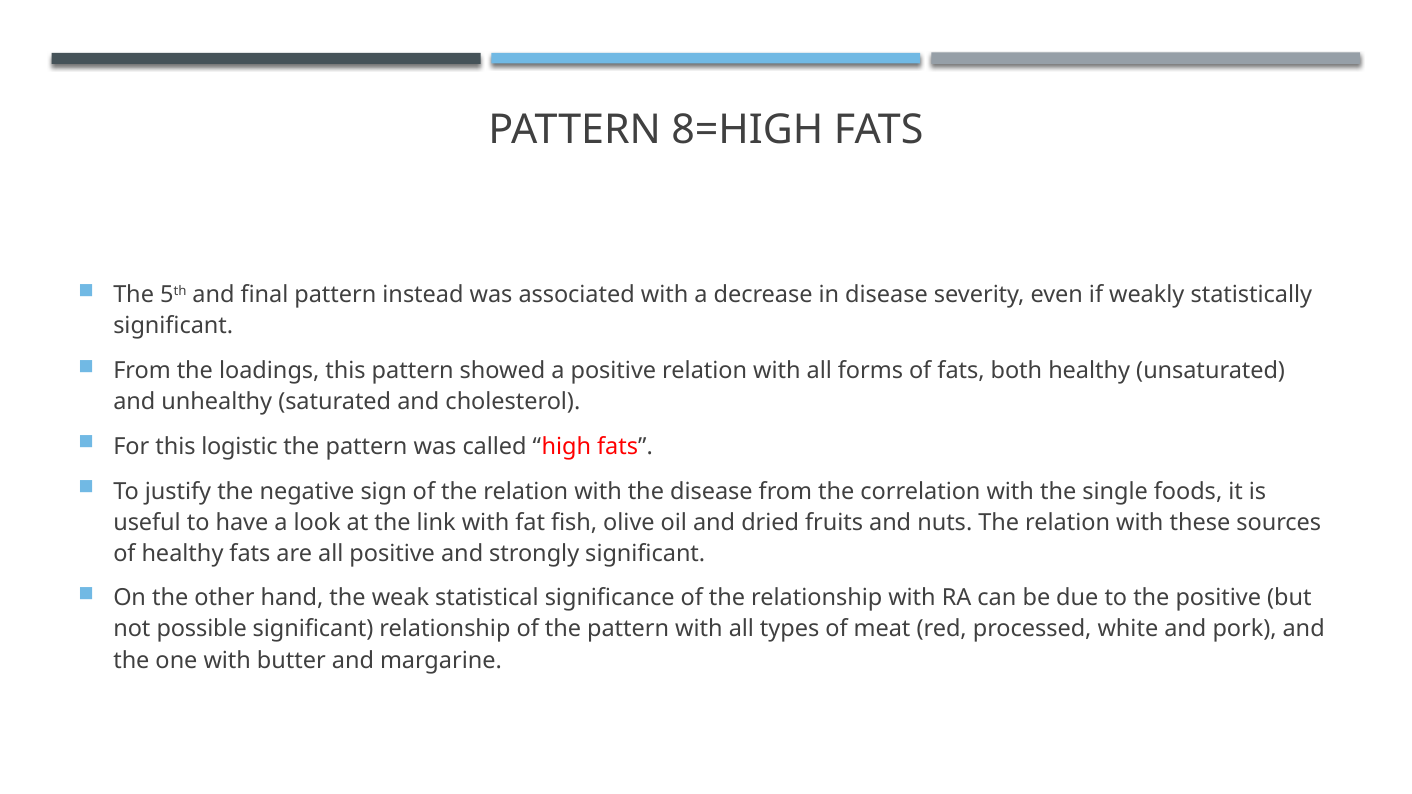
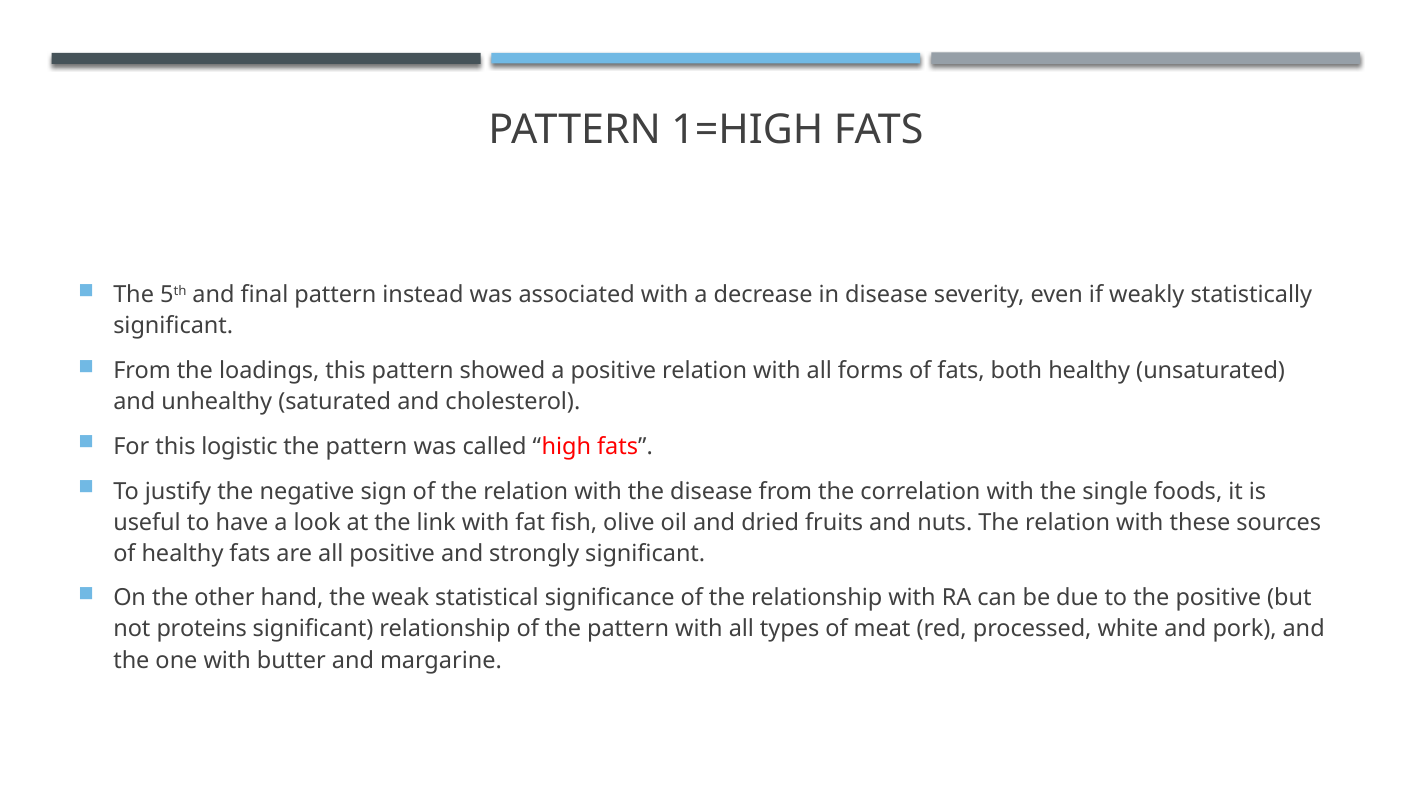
8=HIGH: 8=HIGH -> 1=HIGH (747, 130)
possible: possible -> proteins (202, 629)
